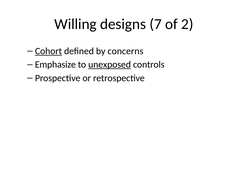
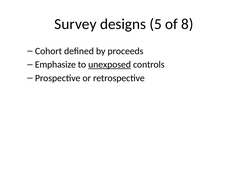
Willing: Willing -> Survey (75, 24)
7: 7 -> 5 (156, 24)
2: 2 -> 8 (187, 24)
Cohort underline: present -> none (48, 51)
concerns: concerns -> proceeds (125, 51)
